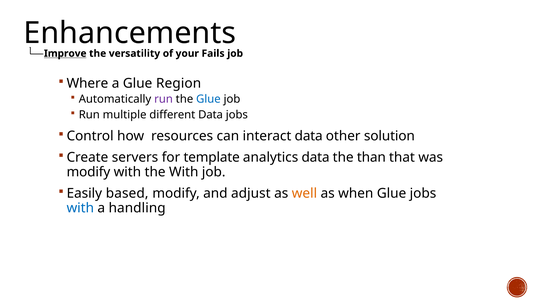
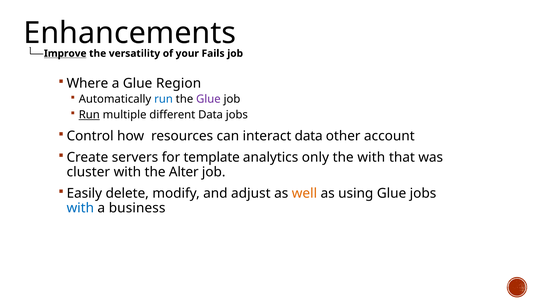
run colour: purple -> blue (164, 99)
Glue colour: blue -> purple (208, 99)
Run underline: none -> present (89, 115)
solution: solution -> account (389, 136)
analytics data: data -> only (315, 157)
the than: than -> with (371, 157)
modify: modify -> cluster (88, 172)
the With: With -> Alter (184, 172)
based: based -> delete (127, 193)
when: when -> using (356, 193)
handling: handling -> business (137, 208)
